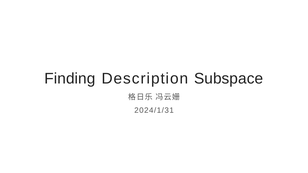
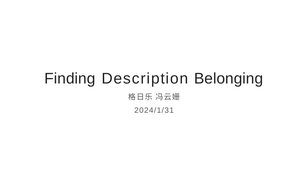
Subspace: Subspace -> Belonging (229, 79)
